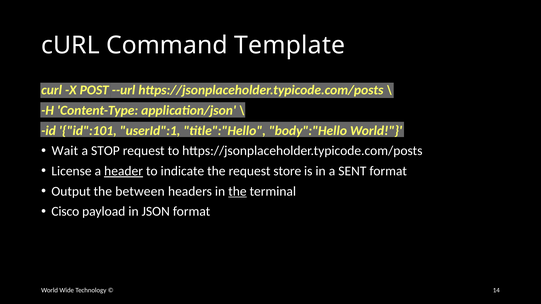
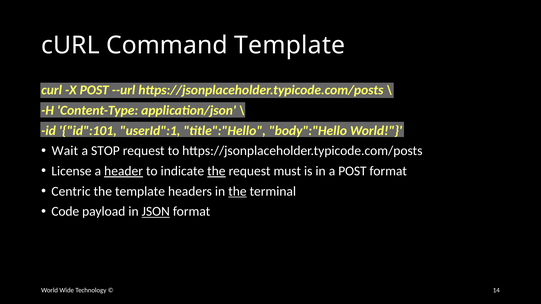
the underline: none -> present (216, 171)
store: store -> must (287, 171)
a SENT: SENT -> POST (352, 171)
Output: Output -> Centric (71, 191)
the between: between -> template (140, 191)
Cisco: Cisco -> Code (65, 212)
JSON underline: none -> present (156, 212)
